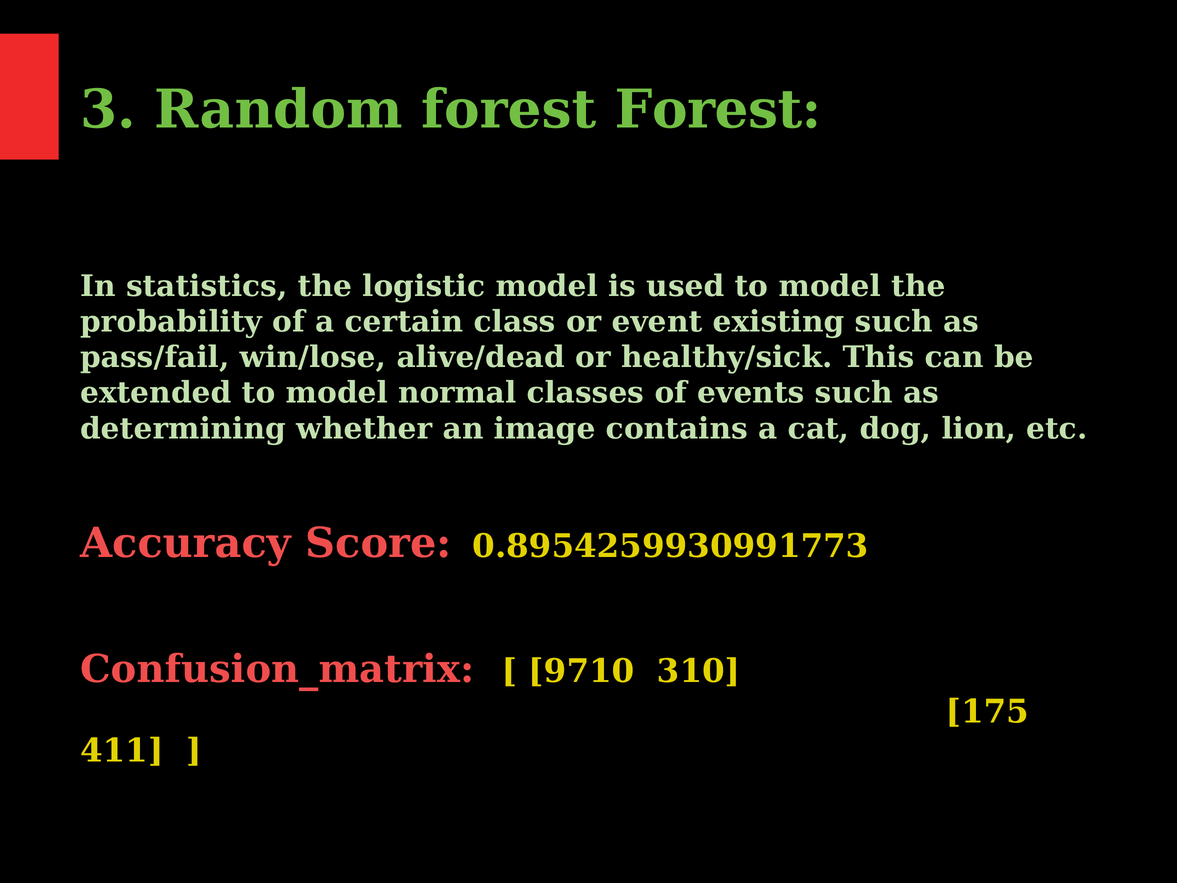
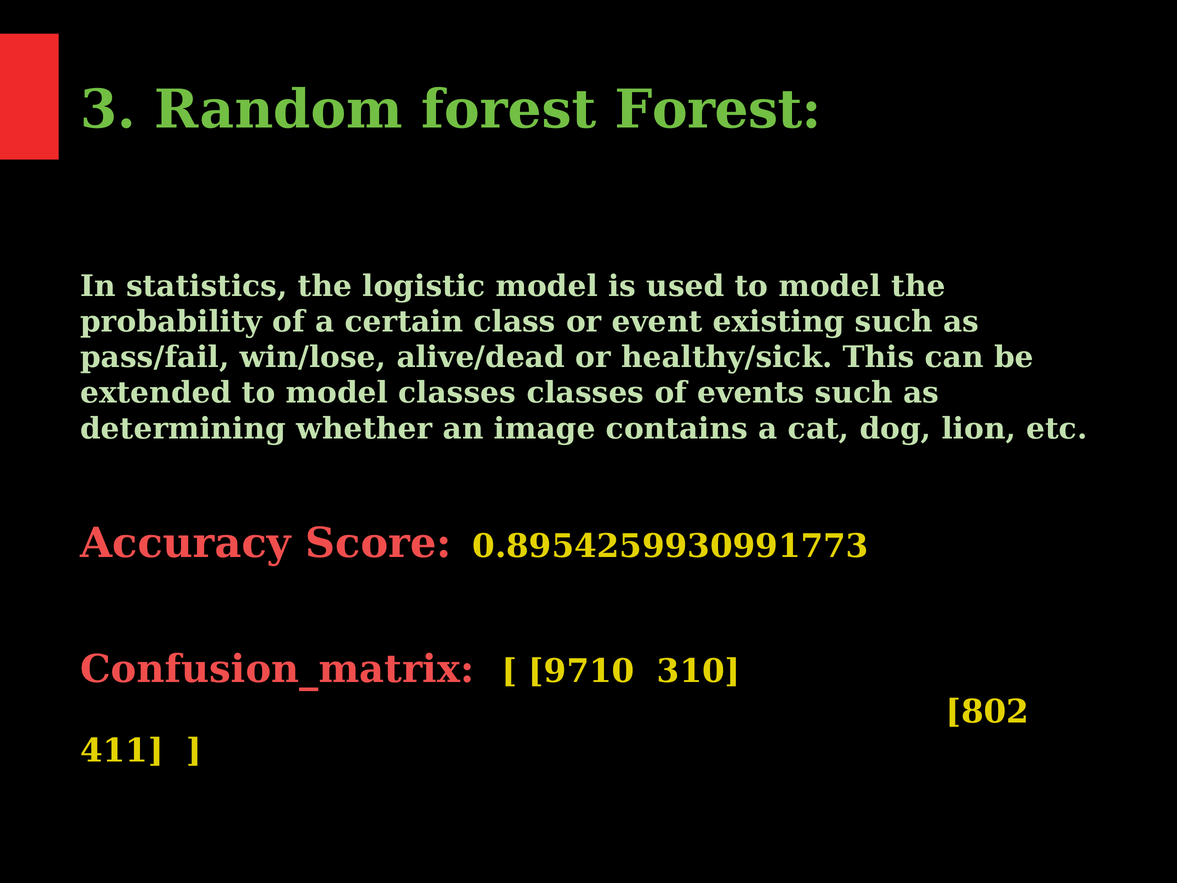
model normal: normal -> classes (457, 393)
175: 175 -> 802 (987, 712)
